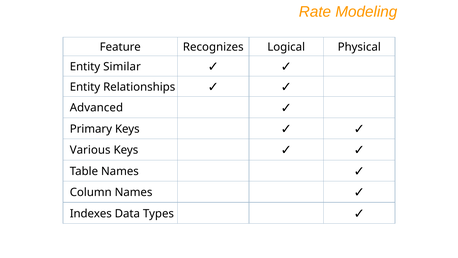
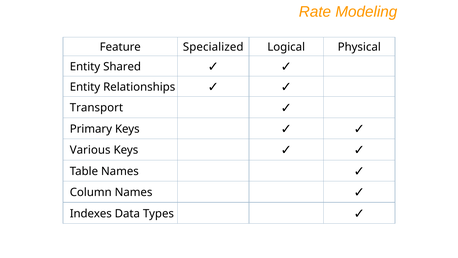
Recognizes: Recognizes -> Specialized (213, 47)
Similar: Similar -> Shared (122, 67)
Advanced: Advanced -> Transport (96, 108)
